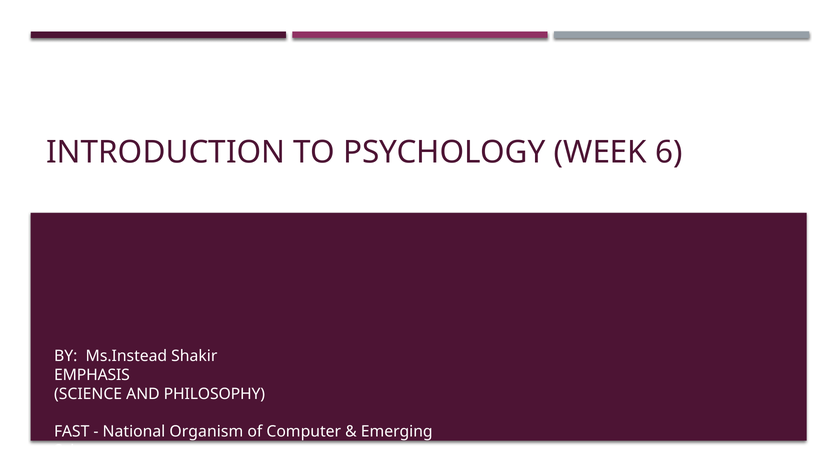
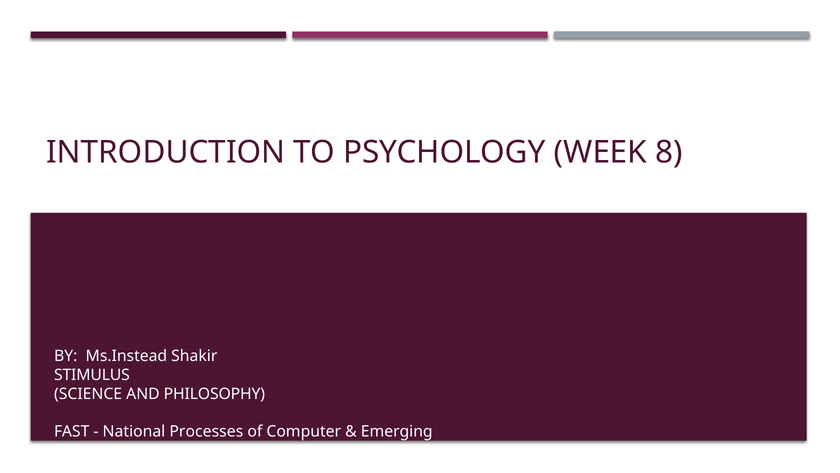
6: 6 -> 8 (669, 152)
EMPHASIS: EMPHASIS -> STIMULUS (92, 375)
Organism: Organism -> Processes (206, 431)
